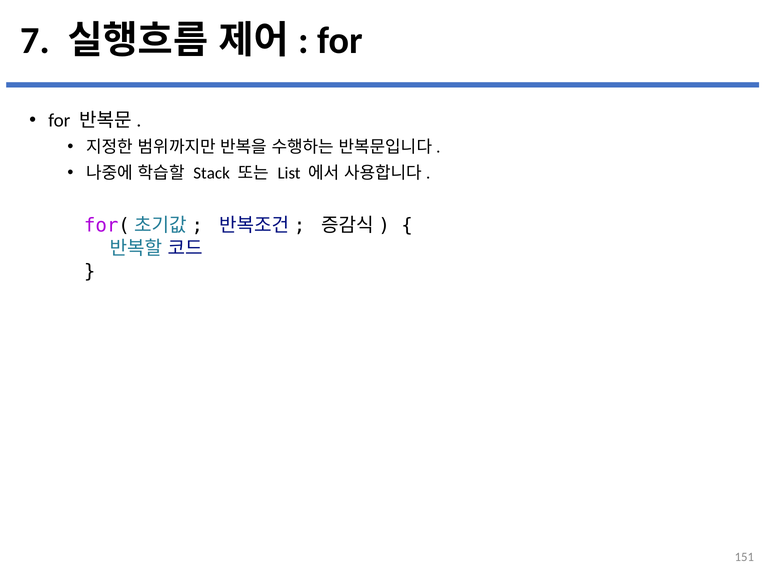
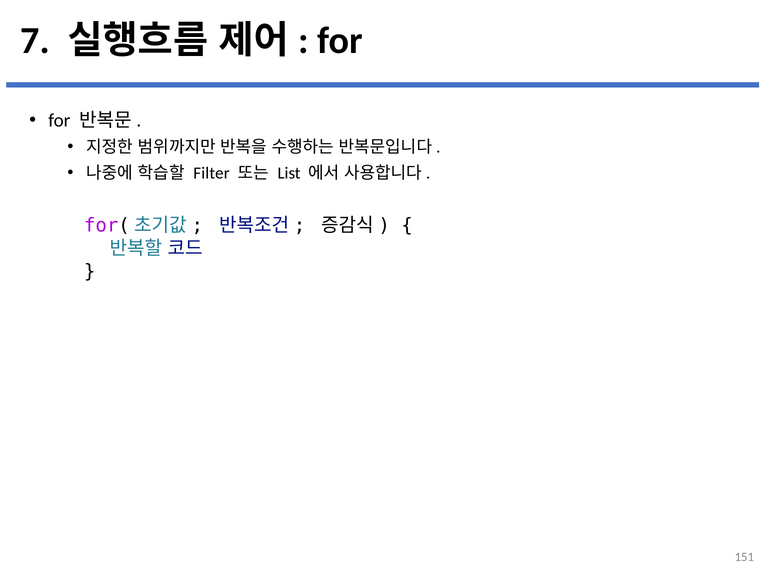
Stack: Stack -> Filter (212, 173)
